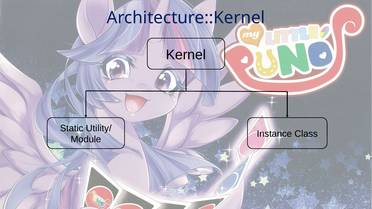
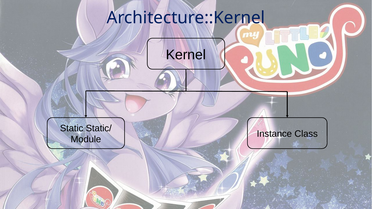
Utility/: Utility/ -> Static/ (99, 128)
